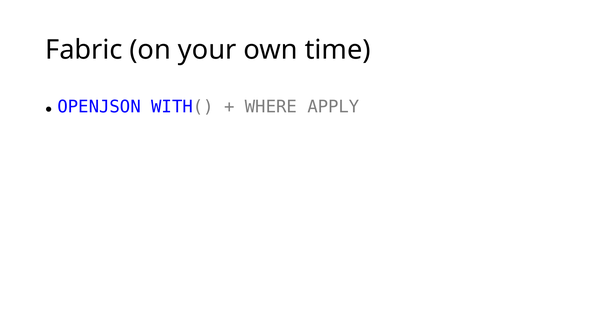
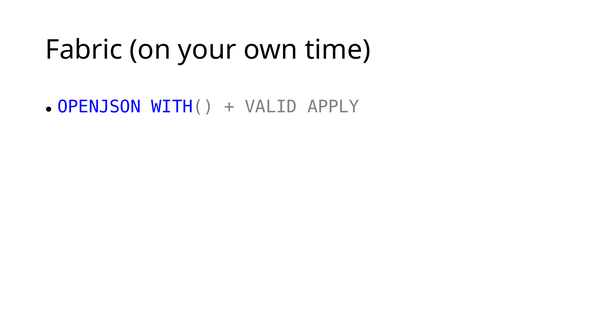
WHERE: WHERE -> VALID (271, 107)
